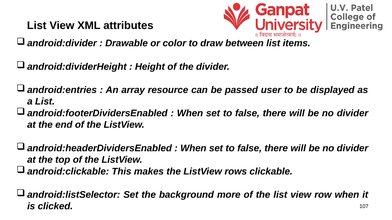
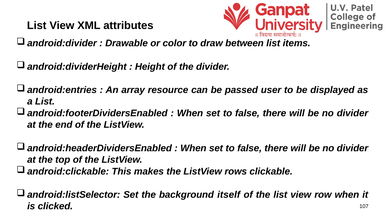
more: more -> itself (229, 195)
